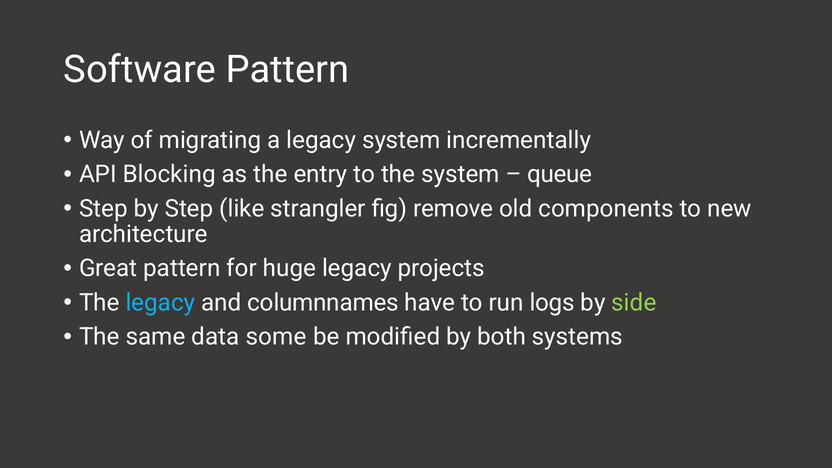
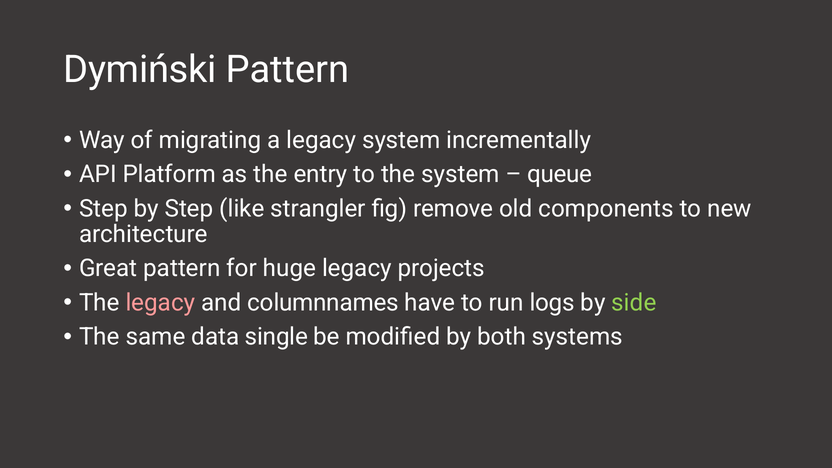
Software: Software -> Dymiński (140, 70)
Blocking: Blocking -> Platform (169, 174)
legacy colour: light blue -> pink (160, 303)
some: some -> single (276, 337)
